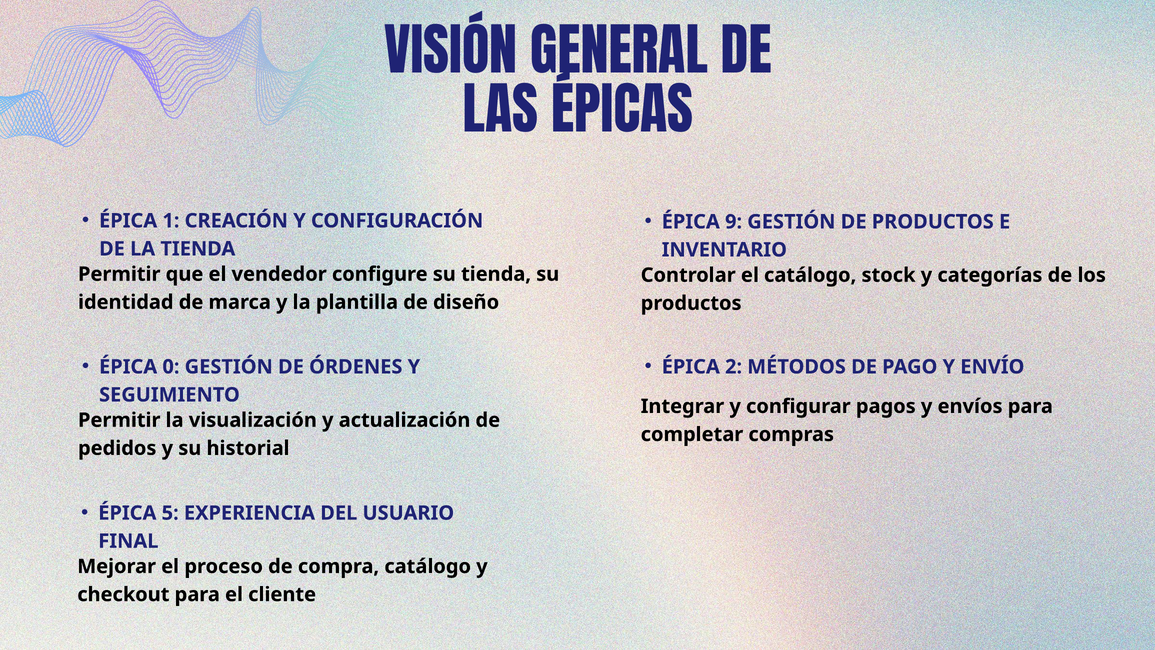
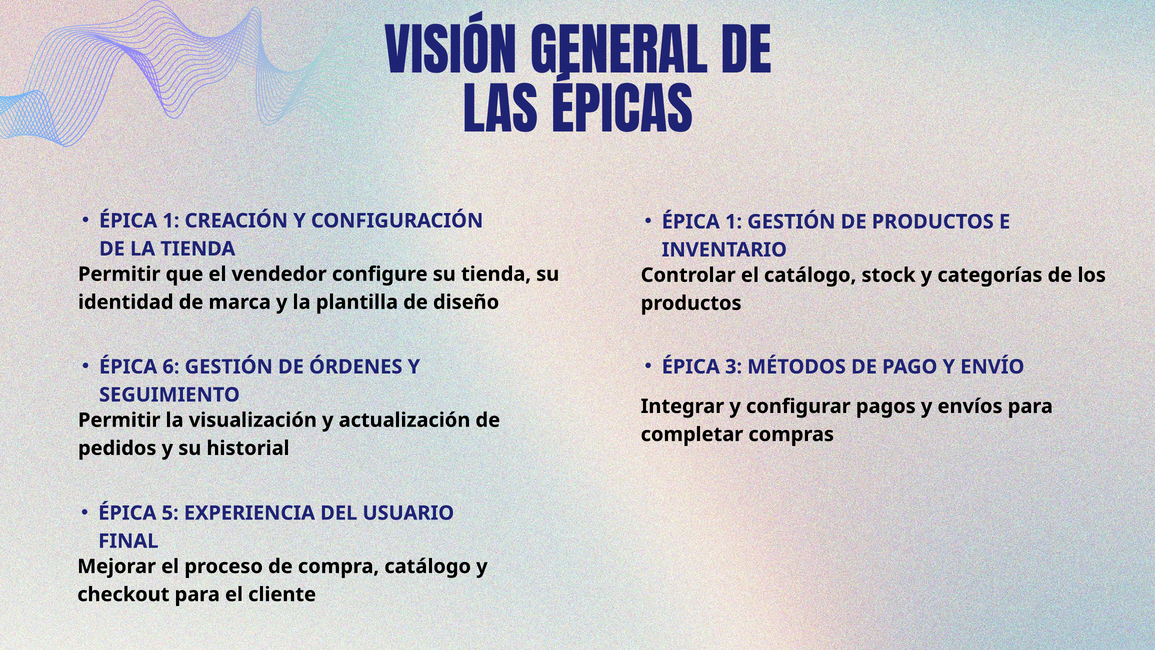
9: 9 -> 1 (734, 222)
0: 0 -> 6 (171, 367)
2: 2 -> 3 (734, 367)
